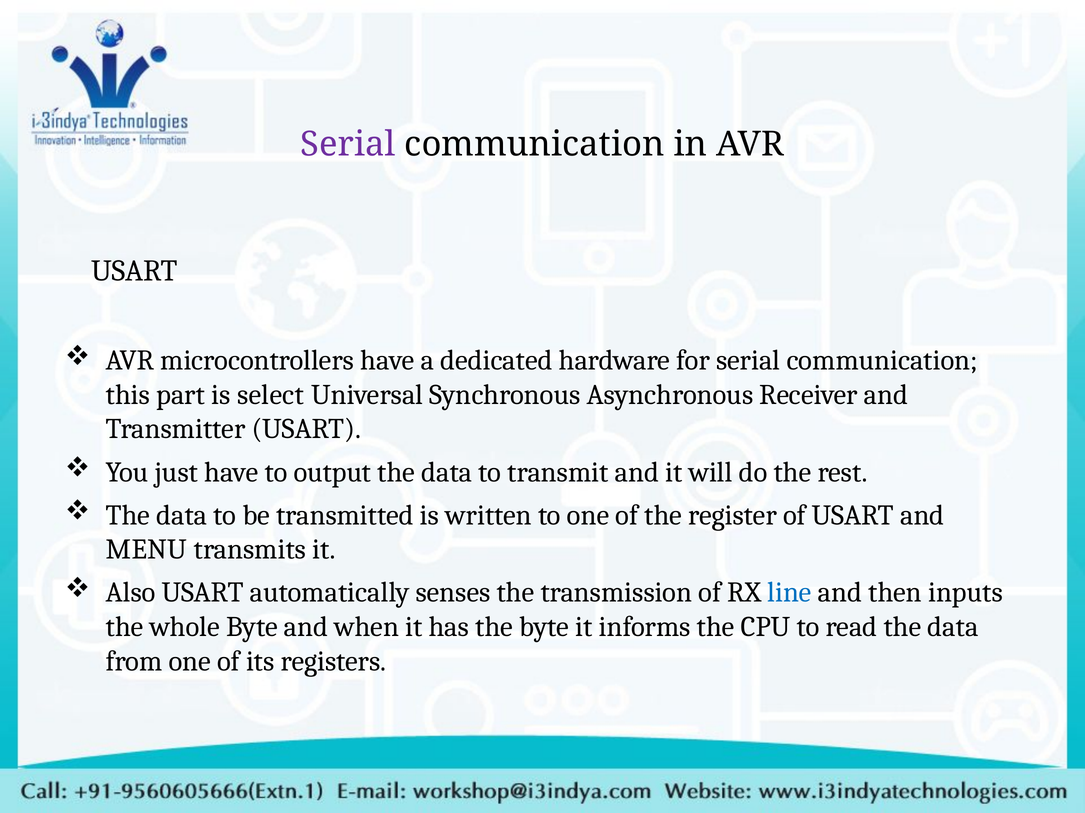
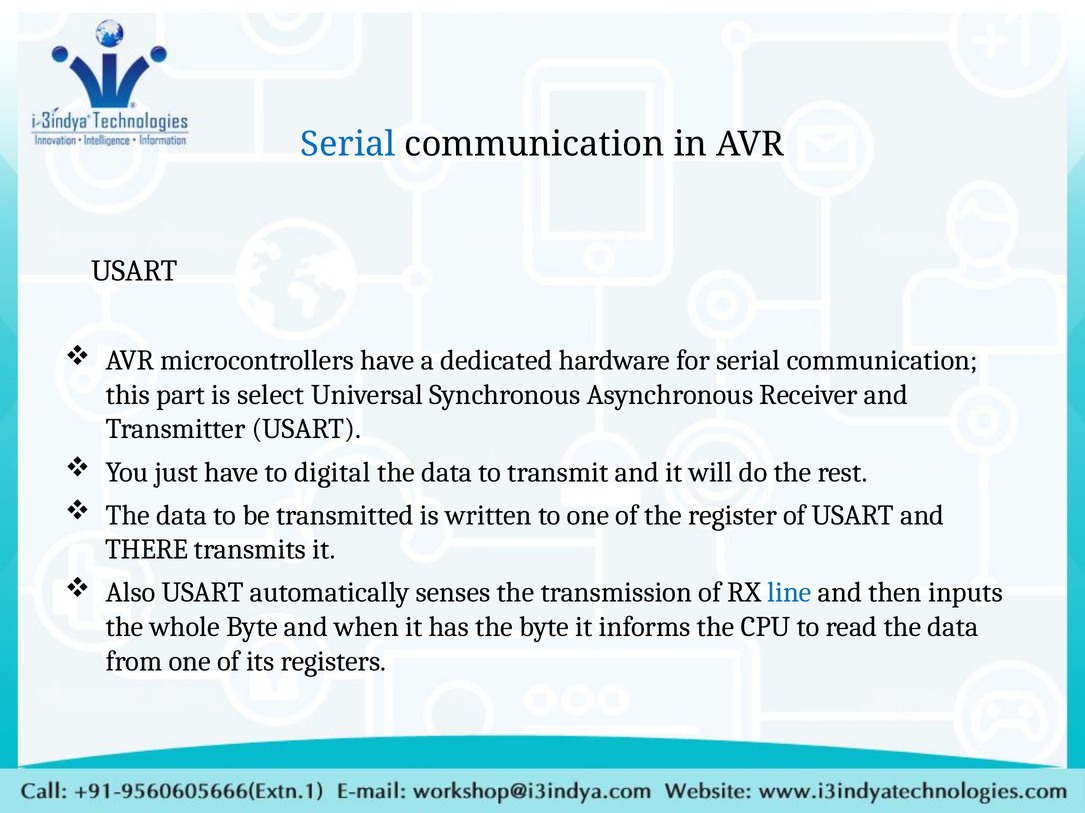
Serial colour: purple -> blue (348, 144)
output: output -> digital (332, 473)
MENU: MENU -> THERE (147, 550)
